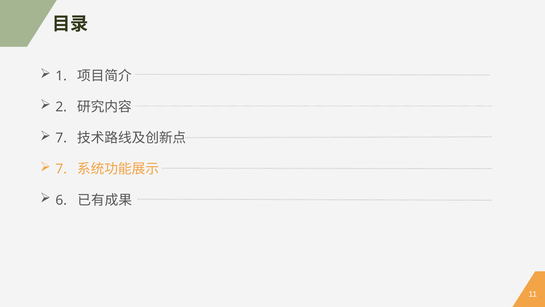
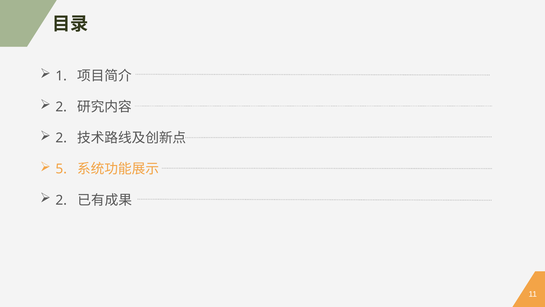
7: 7 -> 2 (61, 138)
7: 7 -> 5 (61, 169)
6: 6 -> 2 (61, 200)
